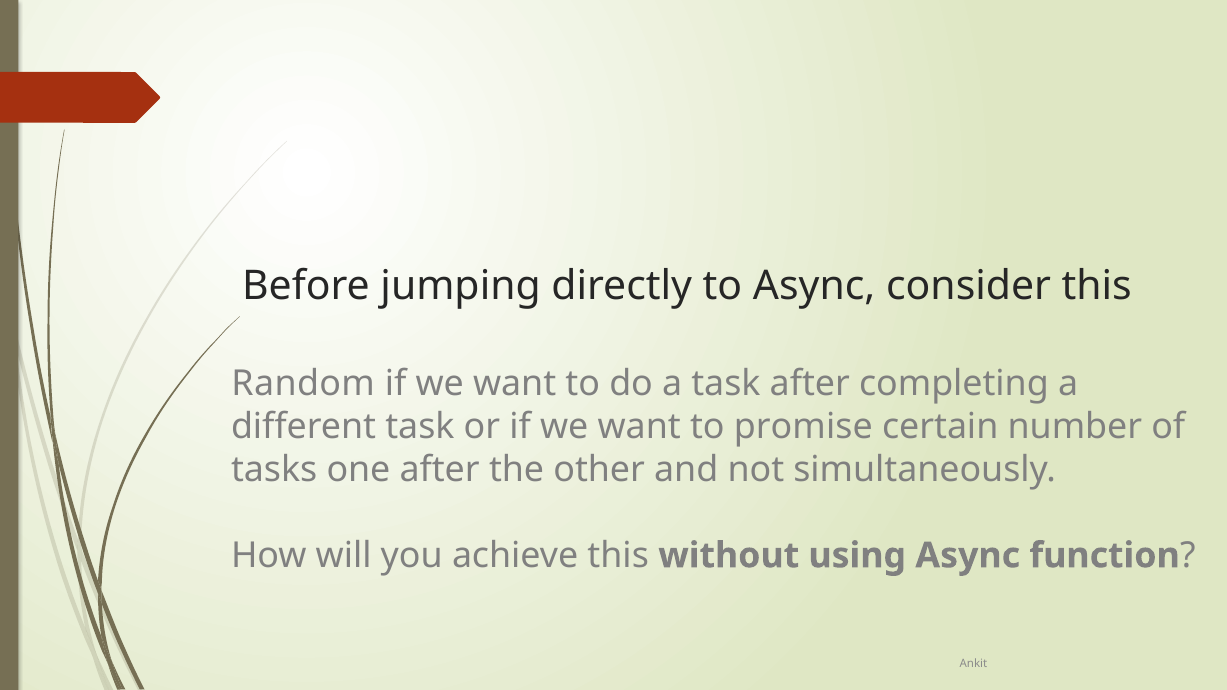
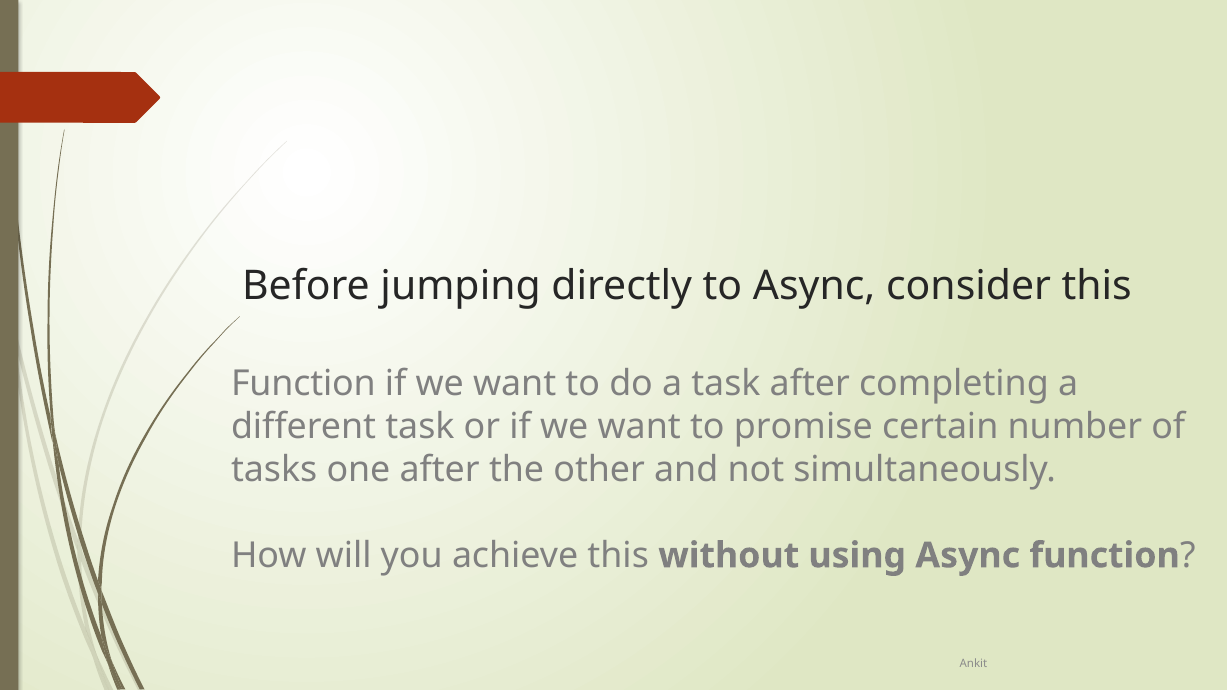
Random: Random -> Function (303, 384)
